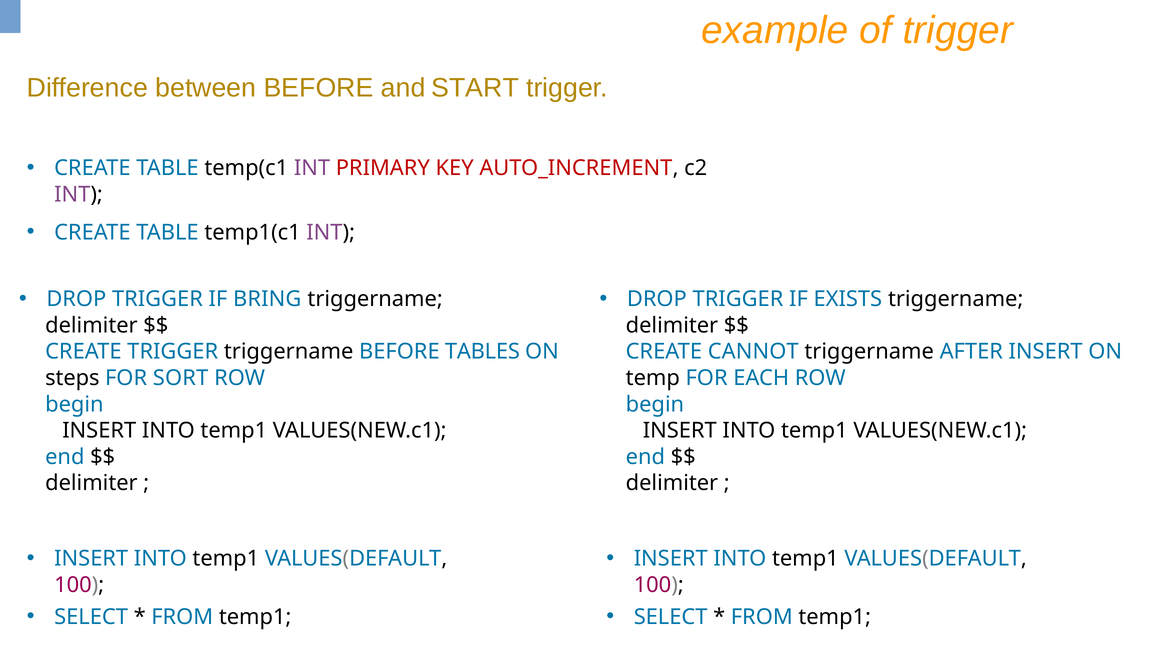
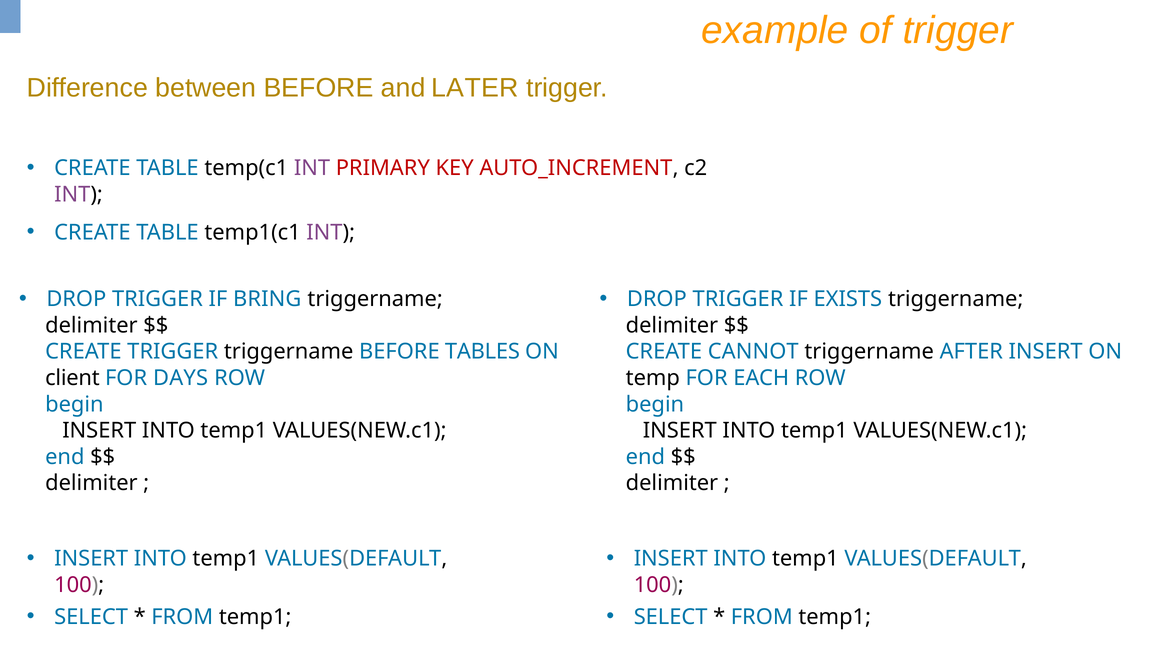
START: START -> LATER (475, 88)
steps: steps -> client (72, 378)
SORT: SORT -> DAYS (181, 378)
